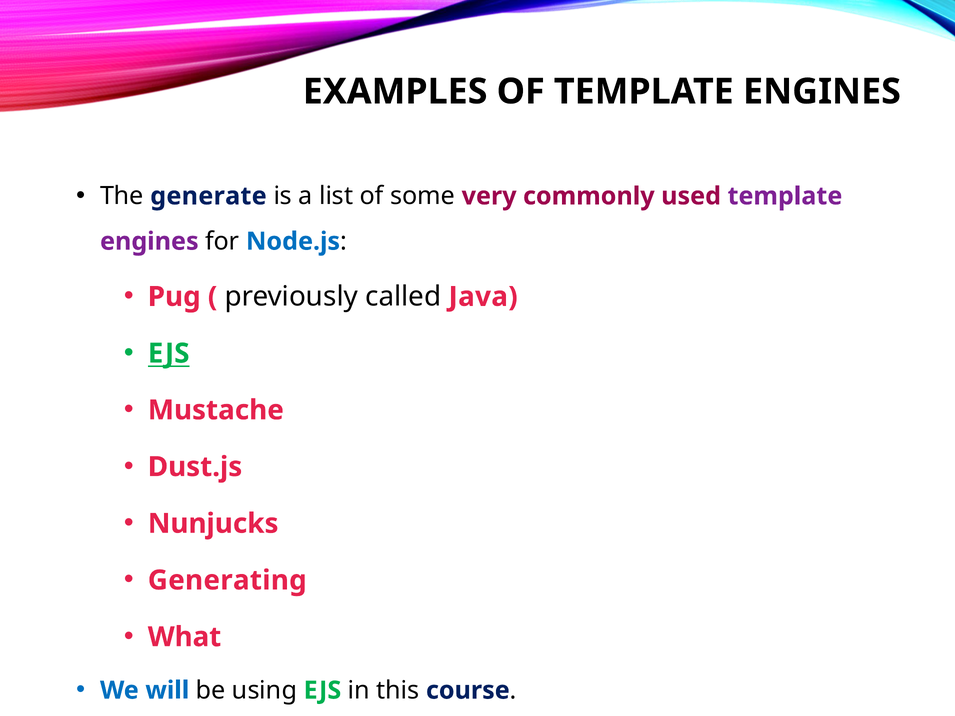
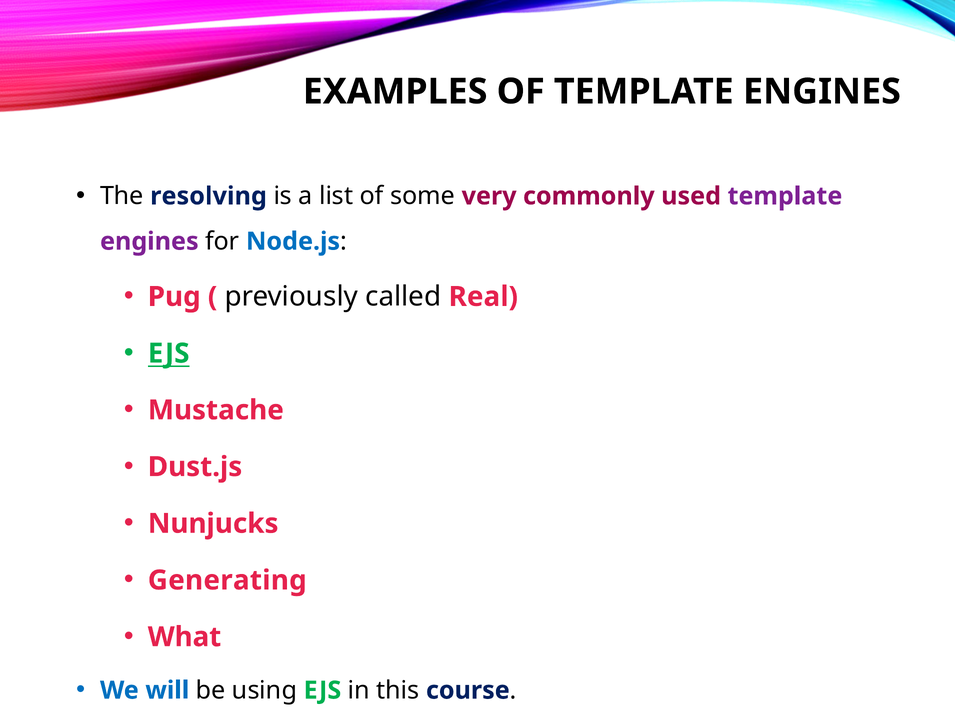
generate: generate -> resolving (209, 196)
Java: Java -> Real (483, 297)
